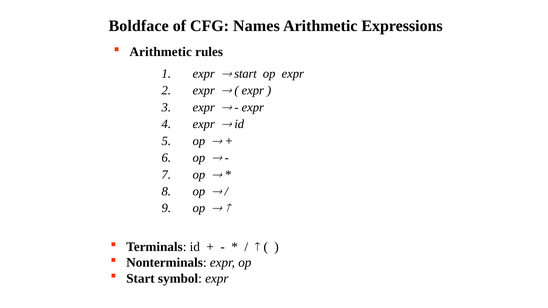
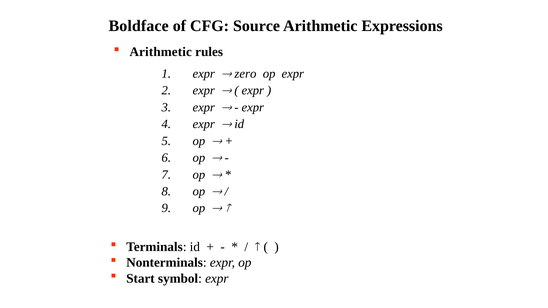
Names: Names -> Source (257, 26)
start: start -> zero (245, 74)
